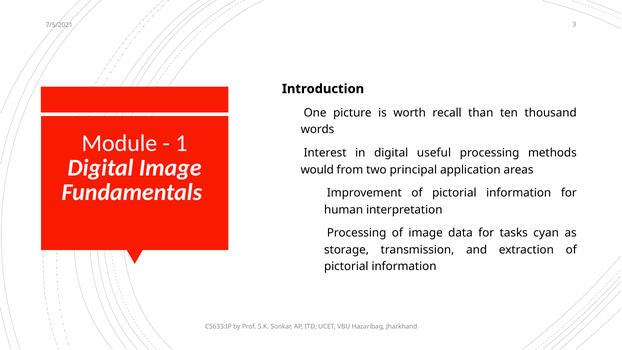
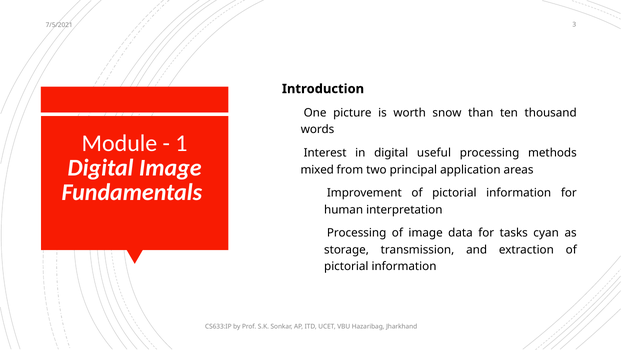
recall: recall -> snow (447, 113)
would: would -> mixed (317, 170)
